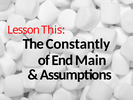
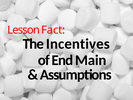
This: This -> Fact (53, 30)
Constantly: Constantly -> Incentives (78, 44)
